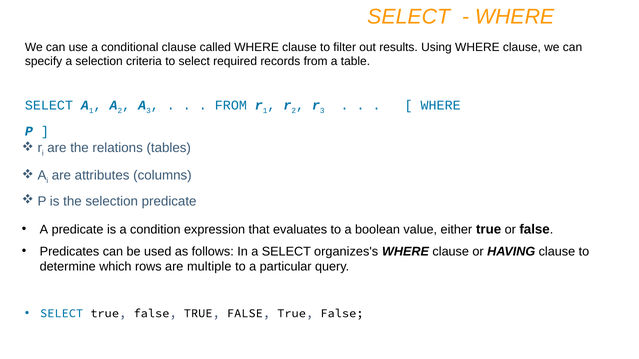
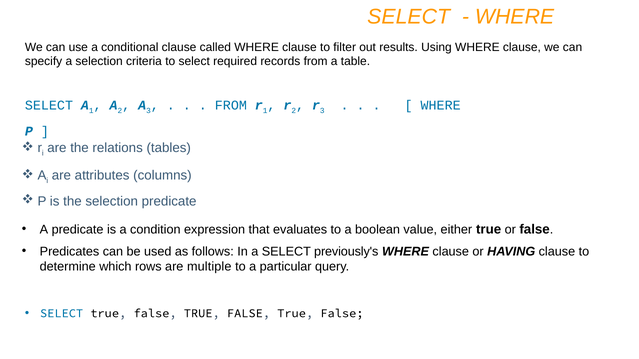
organizes's: organizes's -> previously's (346, 252)
